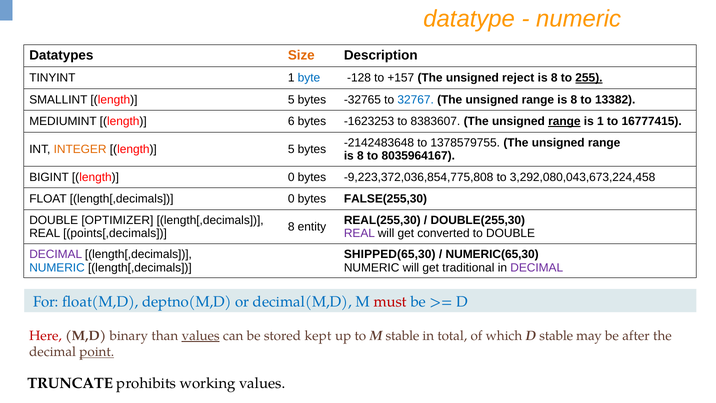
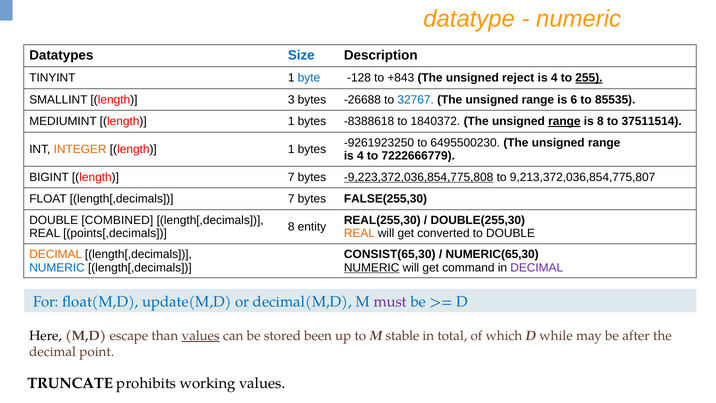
Size colour: orange -> blue (301, 55)
+157: +157 -> +843 (401, 78)
8: 8 -> 4 (554, 78)
SMALLINT length 5: 5 -> 3 (291, 100)
-32765: -32765 -> -26688 (362, 100)
8: 8 -> 6 (574, 100)
13382: 13382 -> 85535 (615, 100)
MEDIUMINT length 6: 6 -> 1 (291, 121)
-1623253: -1623253 -> -8388618 (369, 121)
8383607: 8383607 -> 1840372 (435, 121)
is 1: 1 -> 8 (600, 121)
16777415: 16777415 -> 37511514 (652, 121)
-2142483648: -2142483648 -> -9261923250 (379, 143)
1378579755: 1378579755 -> 6495500230 (465, 143)
5: 5 -> 1 (291, 149)
8: 8 -> 4 (360, 156)
8035964167: 8035964167 -> 7222666779 (418, 156)
length 0: 0 -> 7 (291, 177)
-9,223,372,036,854,775,808 underline: none -> present (419, 177)
3,292,080,043,673,224,458: 3,292,080,043,673,224,458 -> 9,213,372,036,854,775,807 (583, 177)
length[,decimals 0: 0 -> 7 (291, 199)
OPTIMIZER: OPTIMIZER -> COMBINED (117, 220)
REAL colour: purple -> orange (359, 233)
DECIMAL colour: purple -> orange (56, 254)
SHIPPED(65,30: SHIPPED(65,30 -> CONSIST(65,30 (390, 254)
NUMERIC underline: none -> present (372, 267)
traditional: traditional -> command (468, 267)
deptno(M,D: deptno(M,D -> update(M,D (187, 301)
must colour: red -> purple (390, 301)
Here colour: red -> black (46, 336)
binary: binary -> escape (129, 336)
kept: kept -> been (318, 336)
D stable: stable -> while (556, 336)
point underline: present -> none (97, 352)
